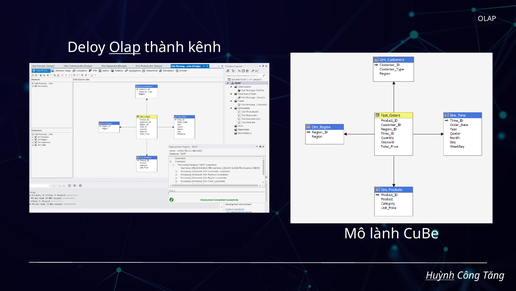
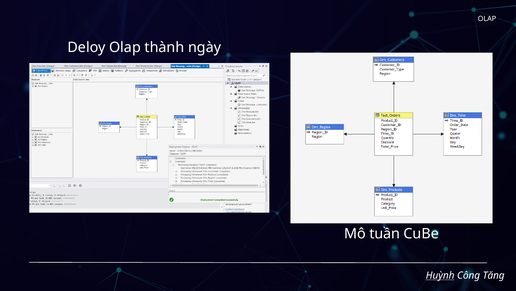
Olap underline: present -> none (125, 47)
kênh: kênh -> ngày (205, 47)
lành: lành -> tuần (385, 233)
